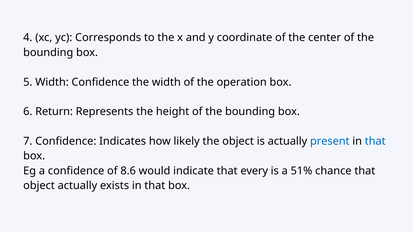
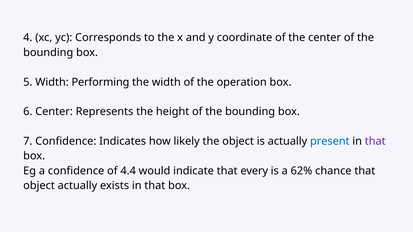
Width Confidence: Confidence -> Performing (100, 82)
6 Return: Return -> Center (54, 112)
that colour: blue -> purple (375, 141)
8.6: 8.6 -> 4.4 (128, 171)
51%: 51% -> 62% (301, 171)
